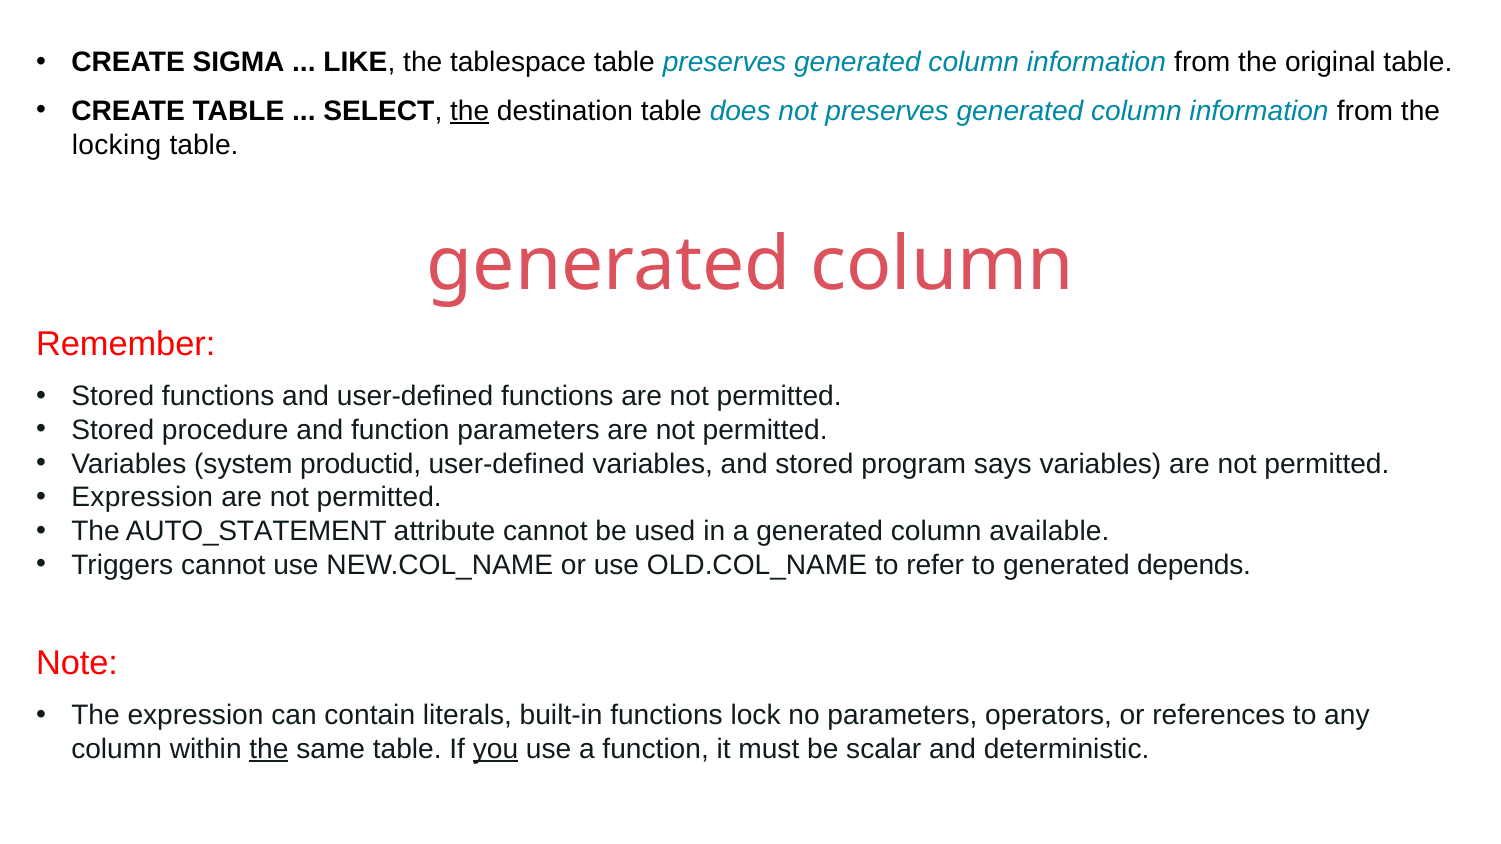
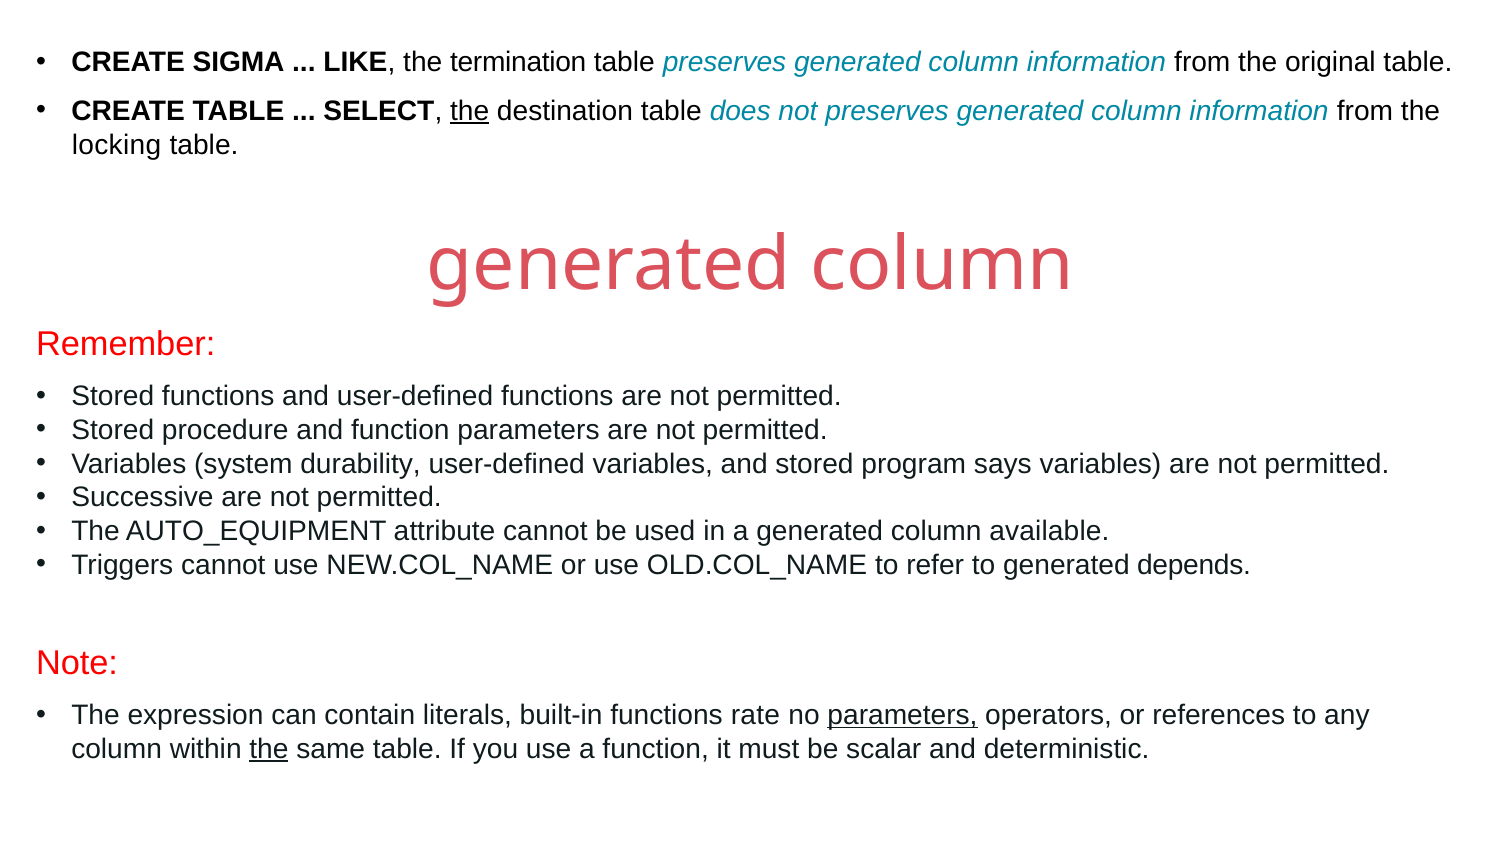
tablespace: tablespace -> termination (518, 62)
productid: productid -> durability (361, 464)
Expression: Expression -> Successive (142, 498)
AUTO_STATEMENT: AUTO_STATEMENT -> AUTO_EQUIPMENT (256, 532)
lock: lock -> rate (755, 716)
parameters underline: none -> present (903, 716)
you underline: present -> none (495, 749)
